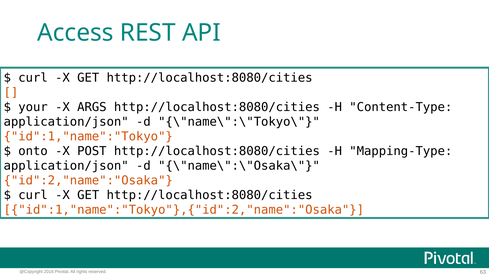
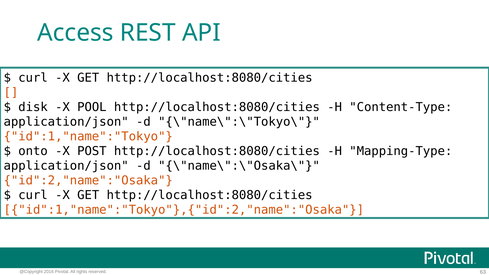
your: your -> disk (33, 107)
ARGS: ARGS -> POOL (92, 107)
